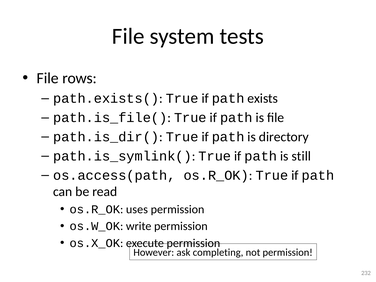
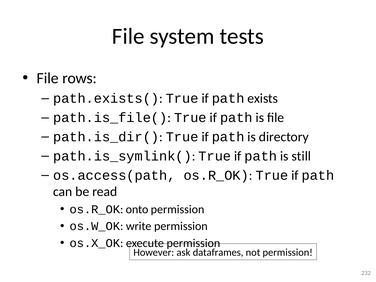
uses: uses -> onto (137, 209)
completing: completing -> dataframes (218, 253)
